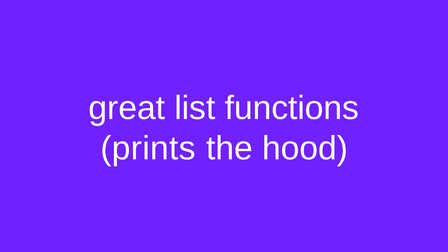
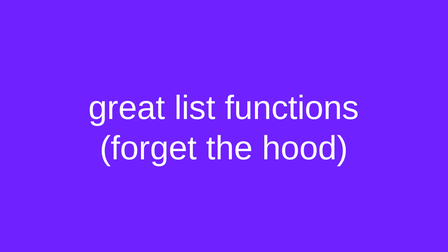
prints: prints -> forget (148, 148)
